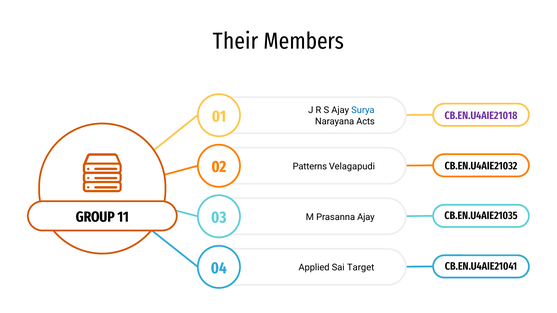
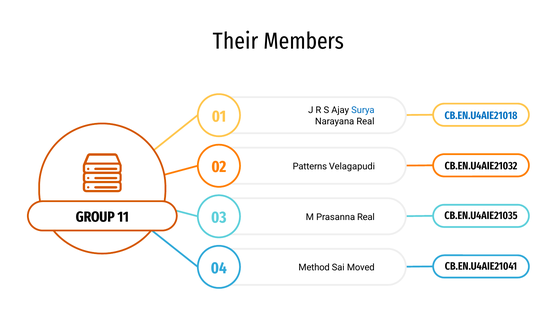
CB.EN.U4AIE21018 colour: purple -> blue (481, 116)
Narayana Acts: Acts -> Real (365, 122)
Prasanna Ajay: Ajay -> Real (366, 217)
Applied: Applied -> Method (314, 268)
Target: Target -> Moved (361, 268)
